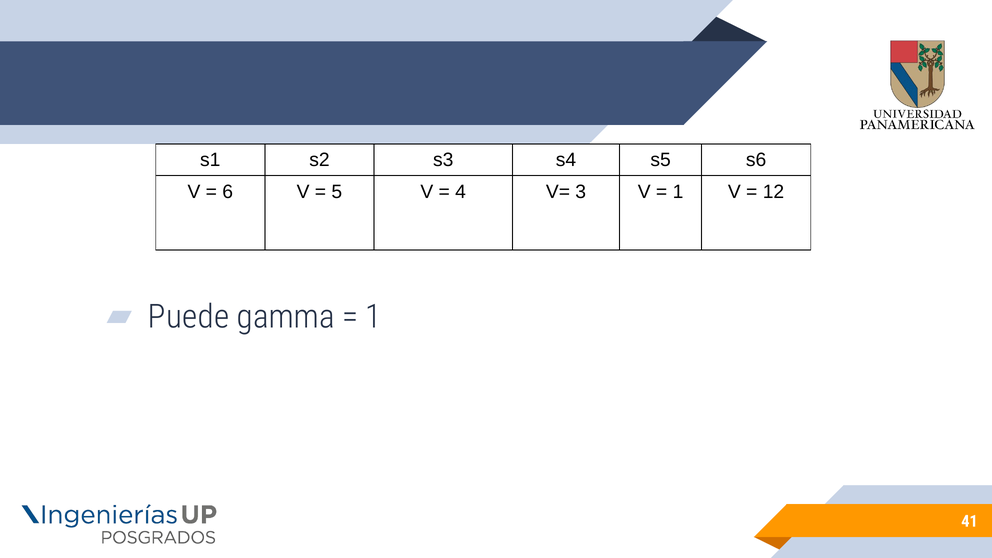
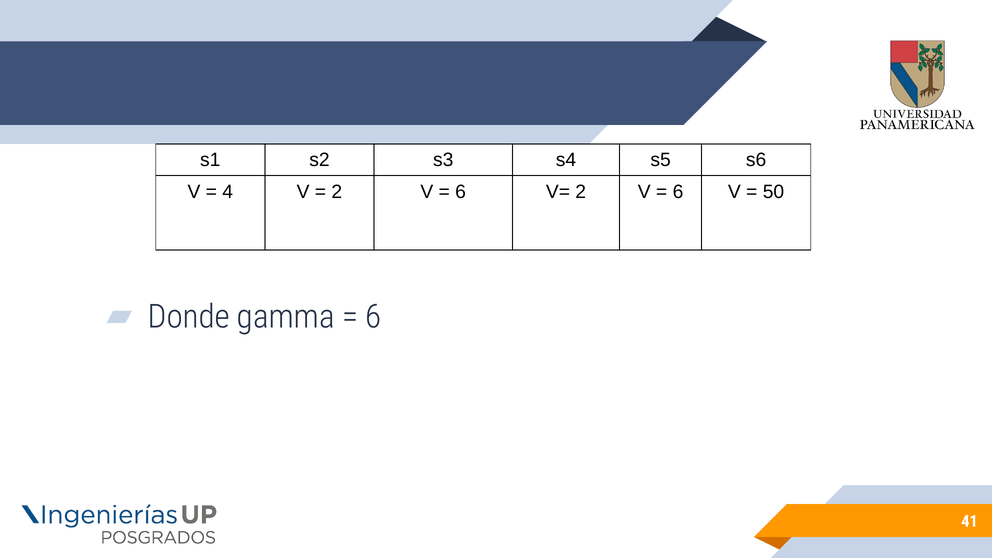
6: 6 -> 4 (228, 192)
5: 5 -> 2 (337, 192)
4: 4 -> 6 (461, 192)
V= 3: 3 -> 2 (581, 192)
1: 1 -> 6 (678, 192)
12: 12 -> 50 (773, 192)
Puede: Puede -> Donde (189, 317)
1: 1 -> 6 (373, 317)
